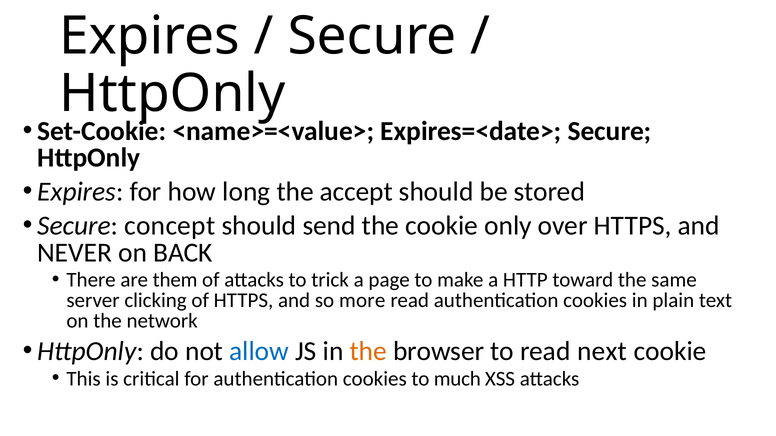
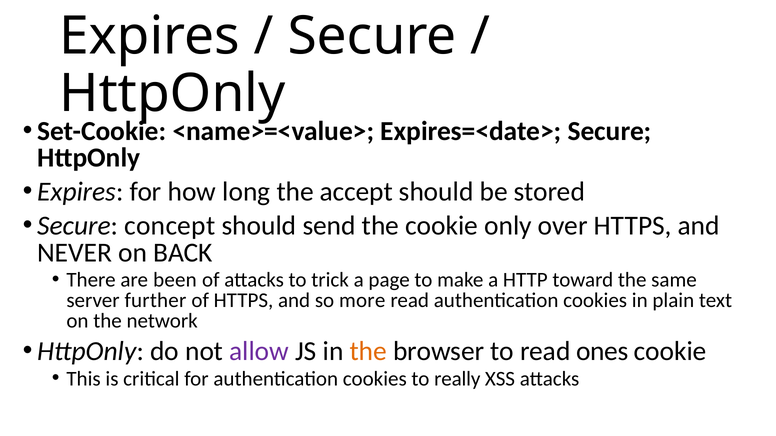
them: them -> been (175, 280)
clicking: clicking -> further (155, 301)
allow colour: blue -> purple (259, 352)
next: next -> ones (602, 352)
much: much -> really (457, 379)
